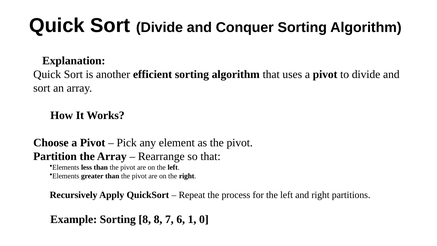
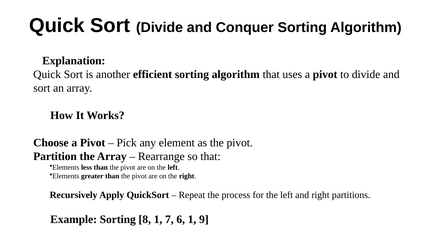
8 8: 8 -> 1 (158, 219)
0: 0 -> 9 (204, 219)
